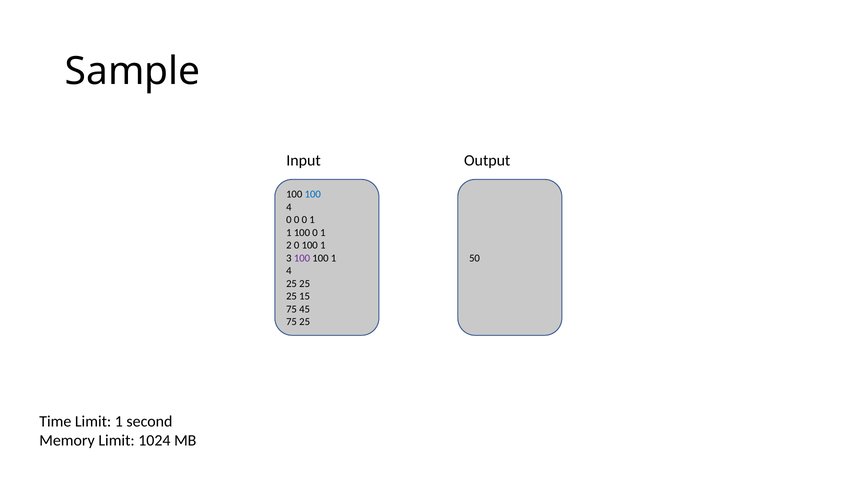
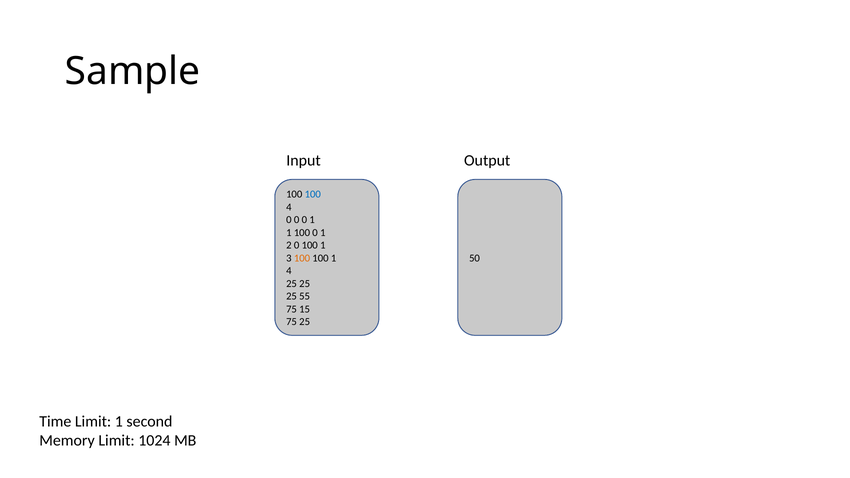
100 colour: purple -> orange (302, 258)
15: 15 -> 55 (305, 296)
45: 45 -> 15 (305, 309)
